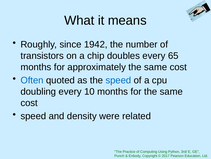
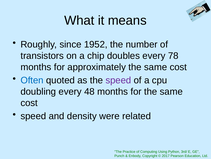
1942: 1942 -> 1952 (96, 44)
65: 65 -> 78 (173, 56)
speed colour: blue -> purple (118, 80)
10: 10 -> 48 (89, 91)
